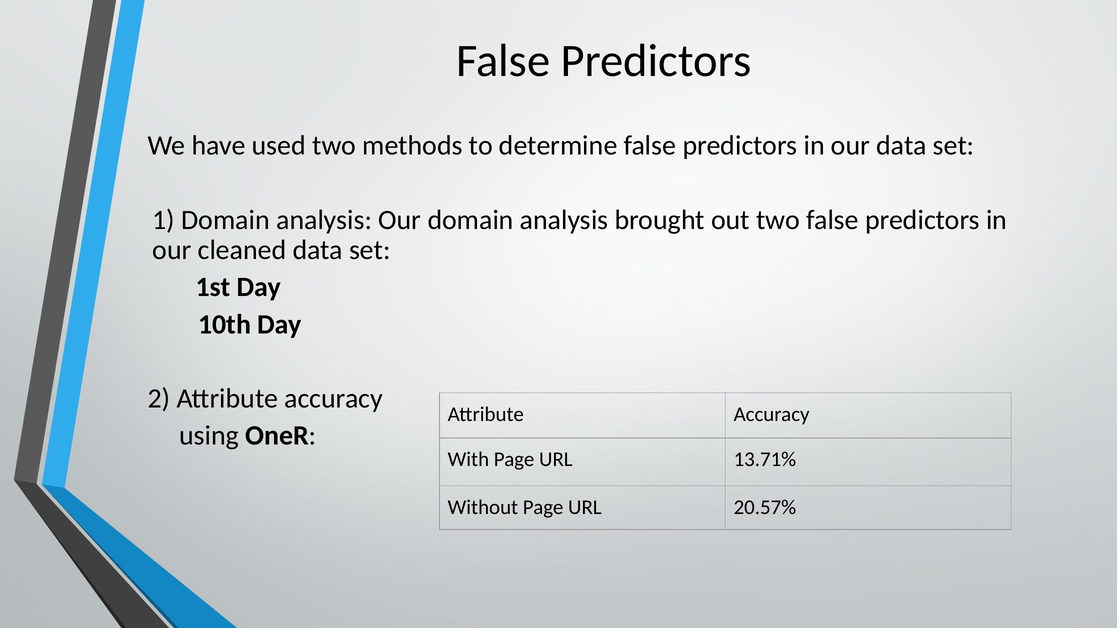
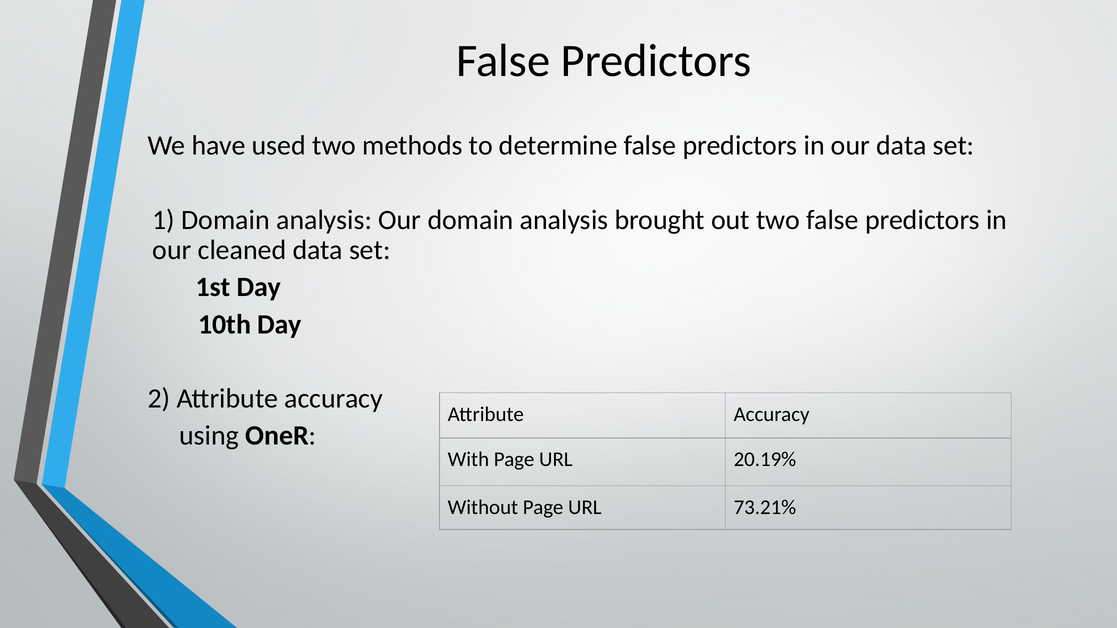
13.71%: 13.71% -> 20.19% (765, 460)
20.57%: 20.57% -> 73.21% (765, 507)
